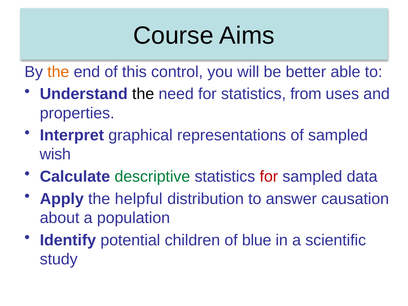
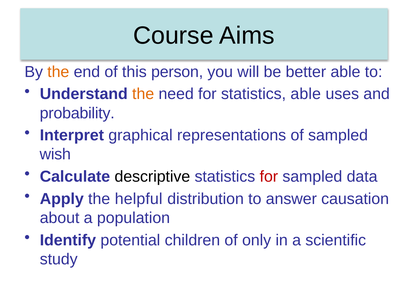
control: control -> person (177, 72)
the colour: black -> orange (143, 94)
statistics from: from -> able (306, 94)
properties: properties -> probability (77, 113)
descriptive colour: green -> black (152, 177)
blue: blue -> only (257, 240)
